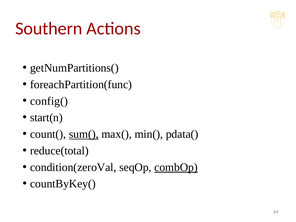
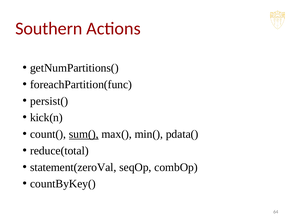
config(: config( -> persist( (49, 101)
start(n: start(n -> kick(n (46, 118)
condition(zeroVal: condition(zeroVal -> statement(zeroVal (73, 167)
combOp underline: present -> none (176, 167)
